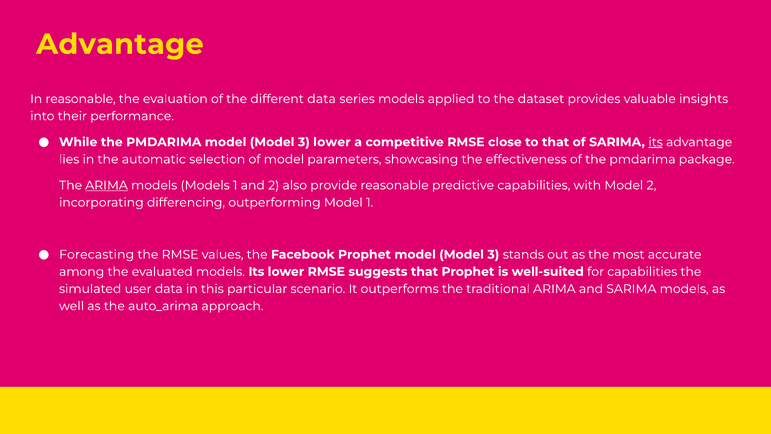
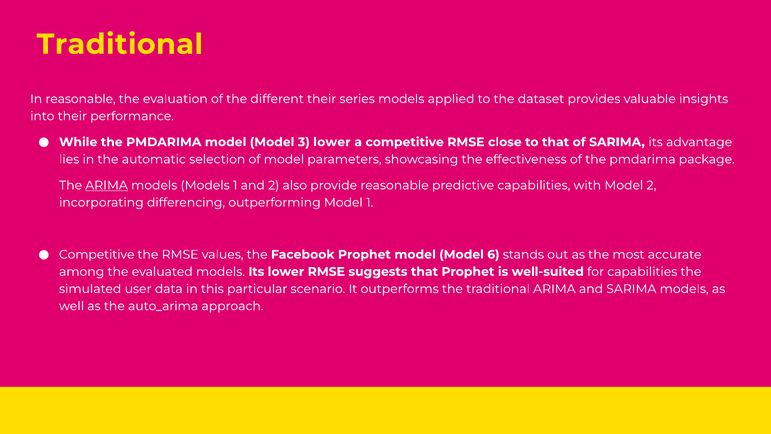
Advantage: Advantage -> Traditional (120, 44)
different data: data -> their (322, 99)
its underline: present -> none (656, 142)
Forecasting: Forecasting -> Competitive (97, 254)
Prophet model Model 3: 3 -> 6 (493, 254)
